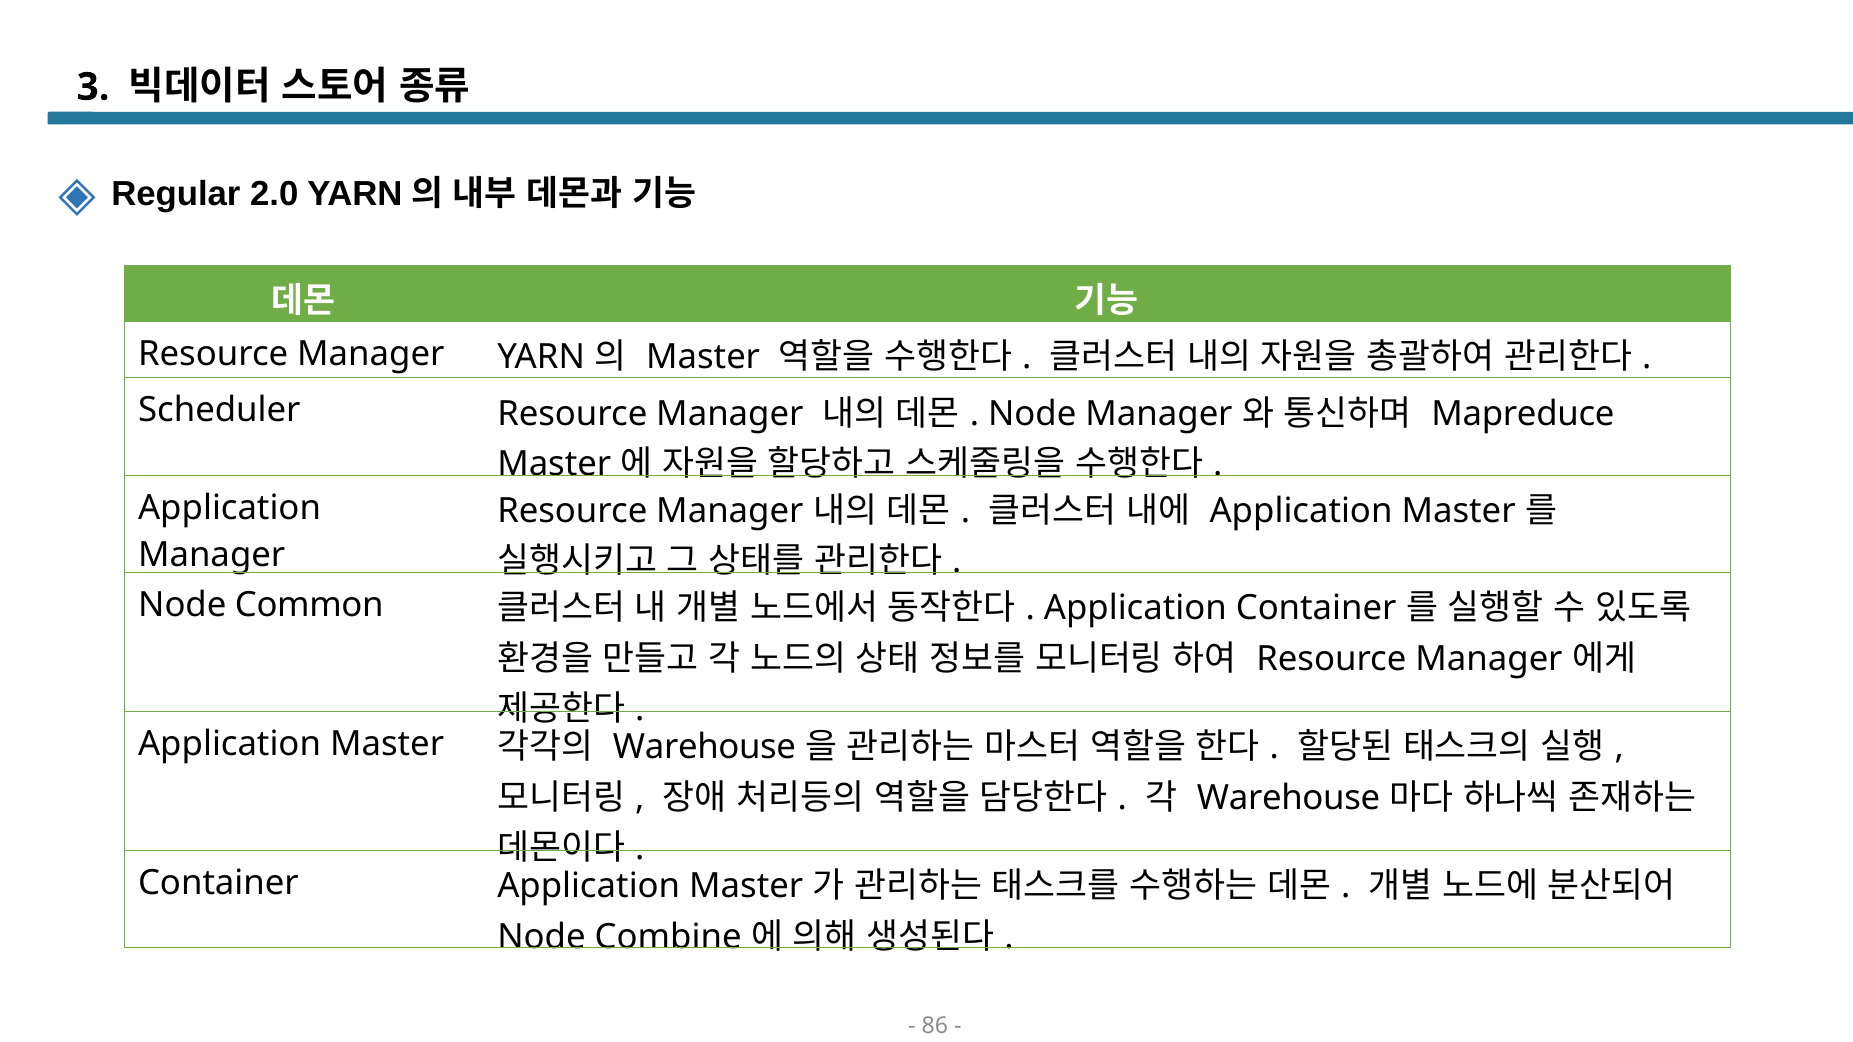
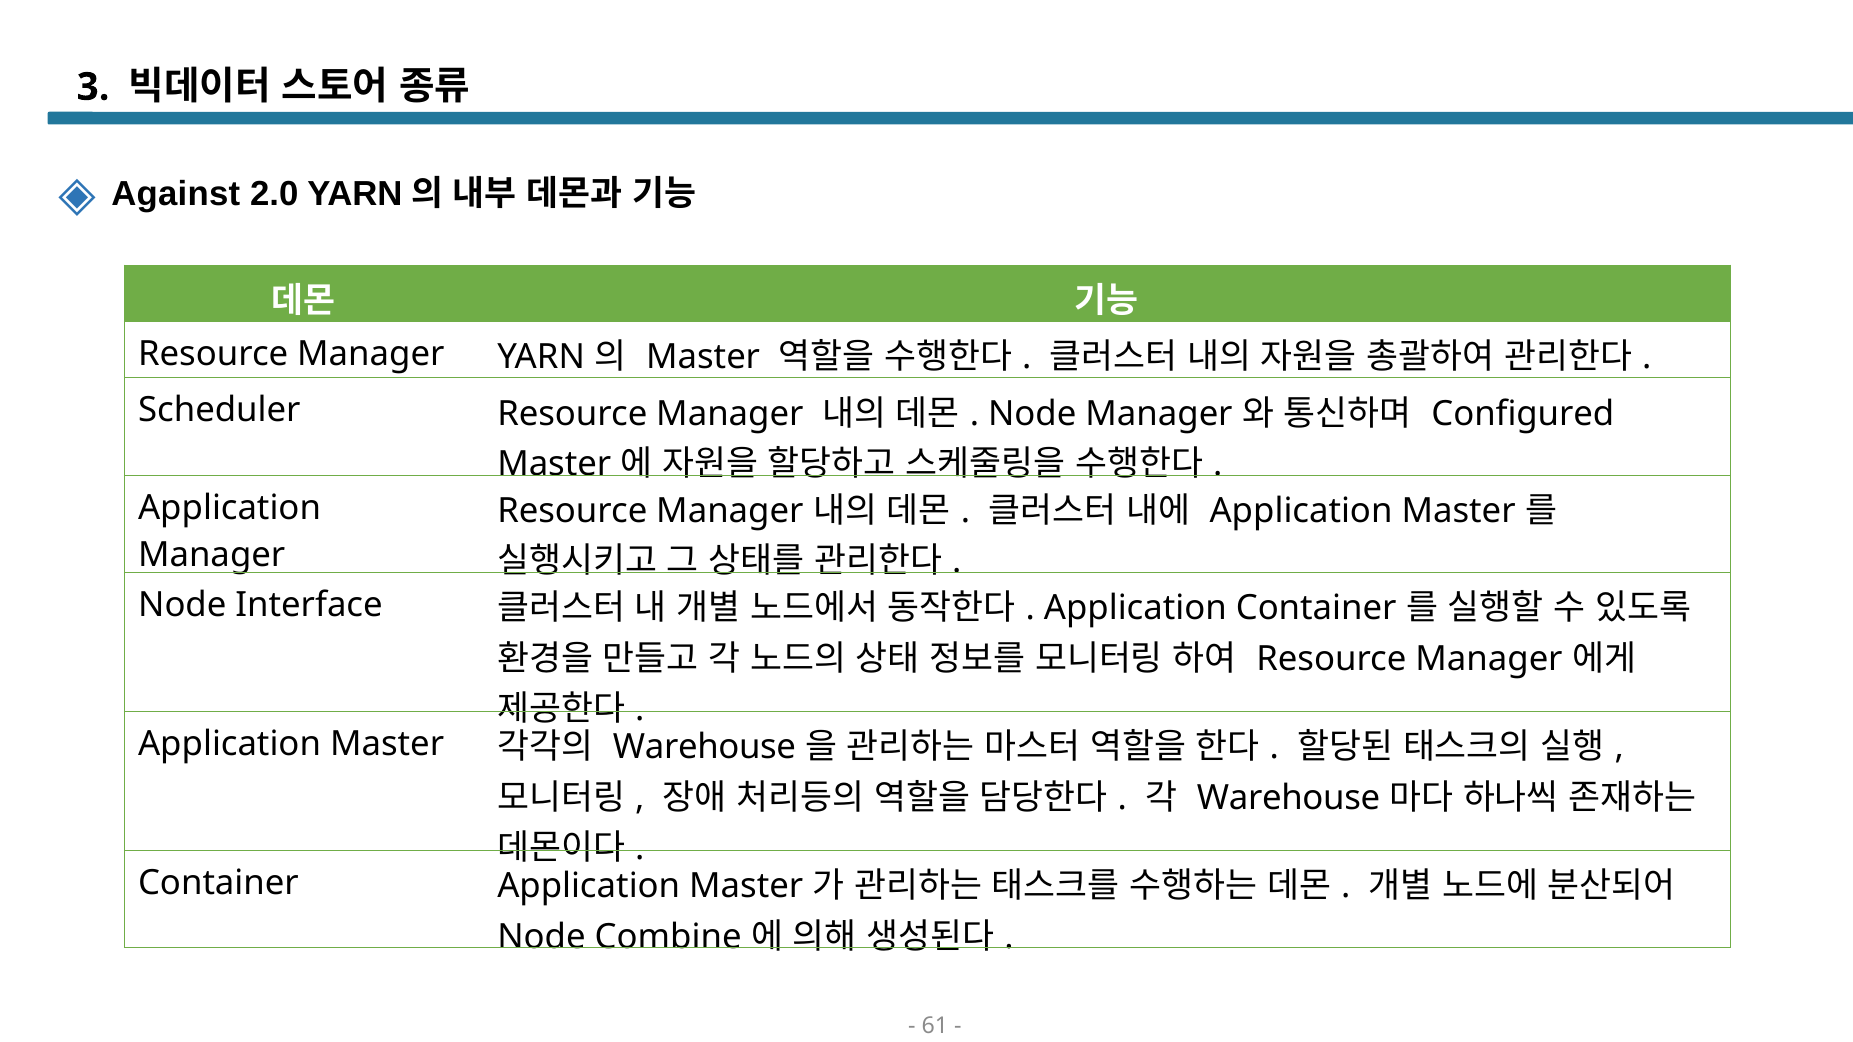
Regular: Regular -> Against (176, 194)
Mapreduce: Mapreduce -> Configured (1523, 414)
Common: Common -> Interface (309, 605)
86: 86 -> 61 (935, 1026)
